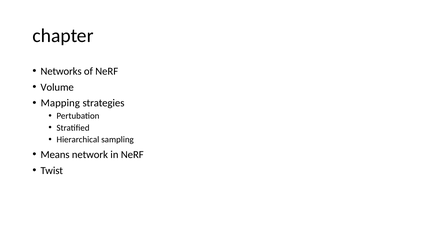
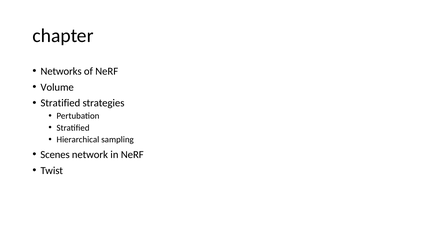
Mapping: Mapping -> Stratified (60, 103)
Means: Means -> Scenes (55, 155)
